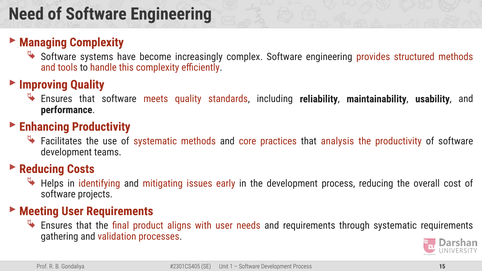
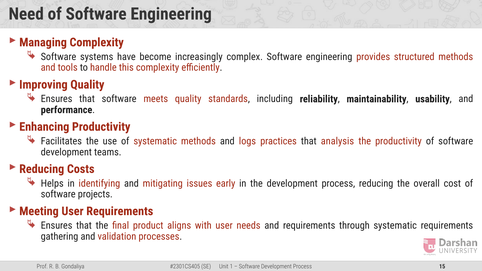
core: core -> logs (247, 141)
